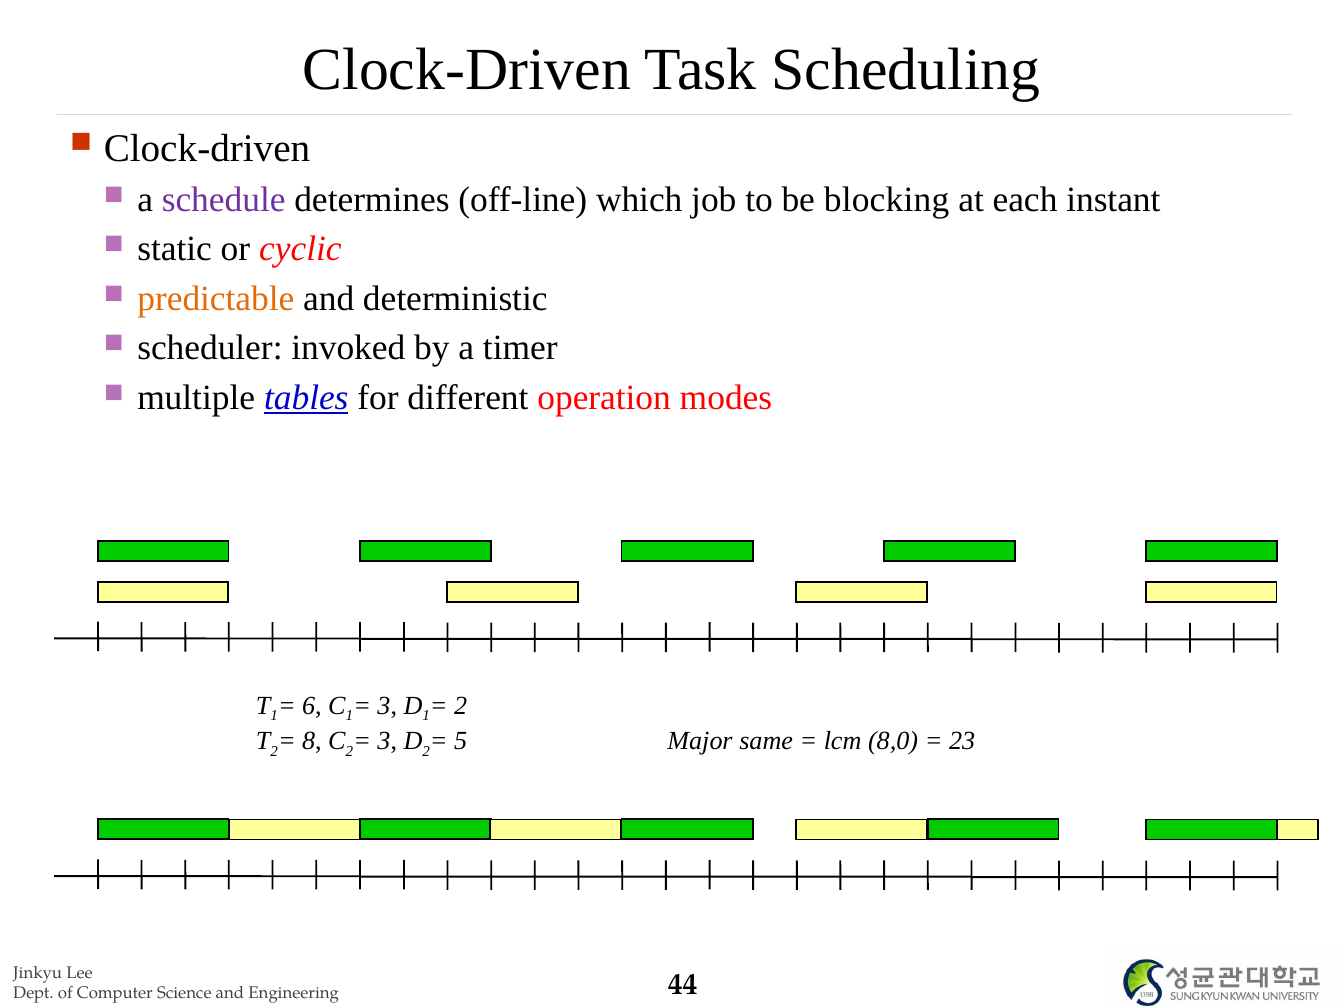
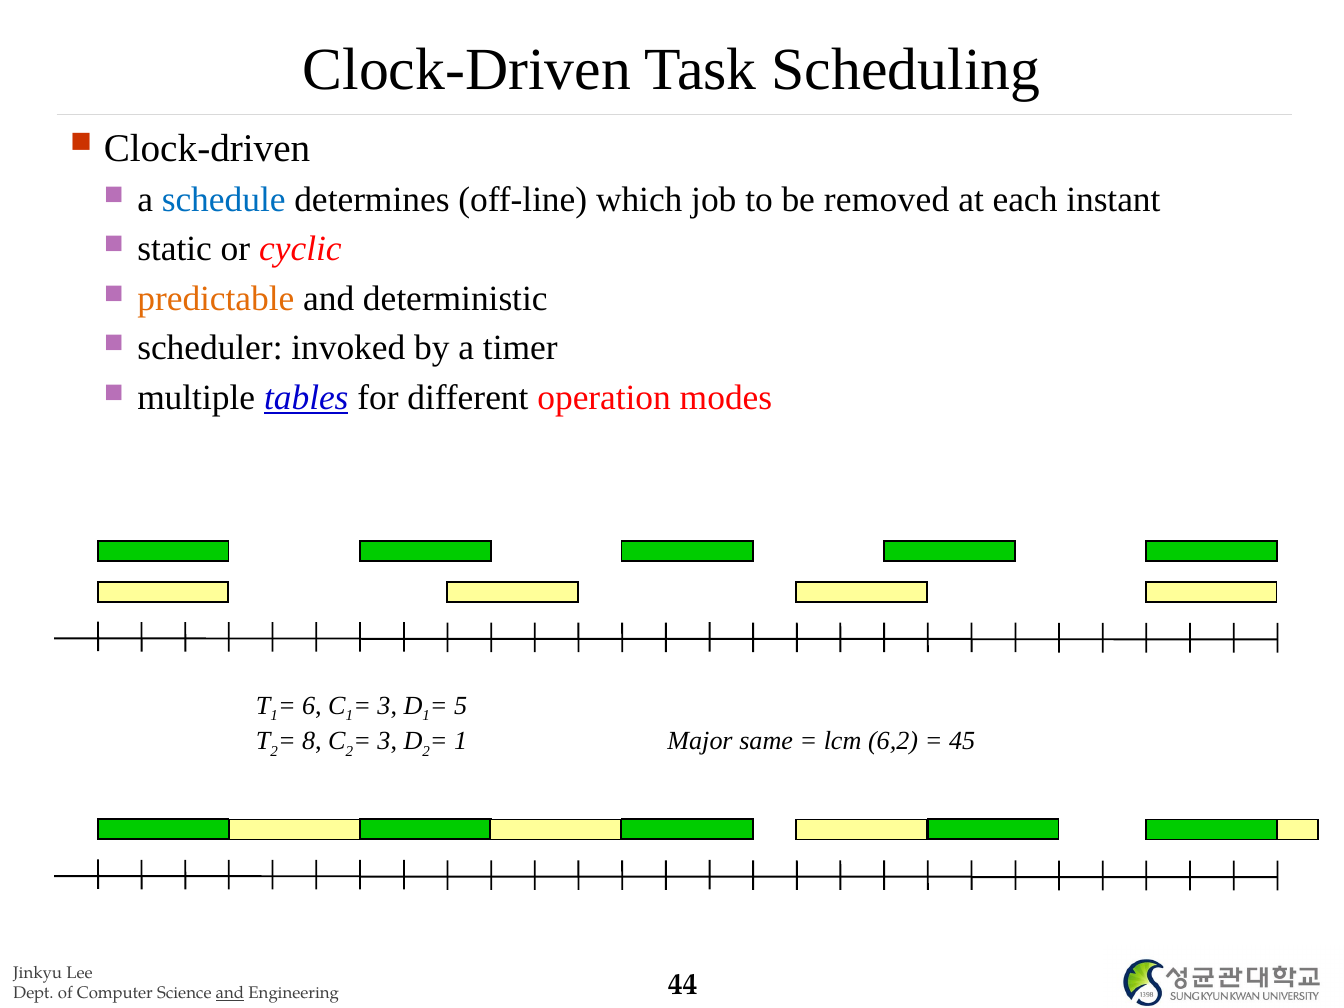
schedule colour: purple -> blue (224, 200)
blocking: blocking -> removed (887, 200)
2: 2 -> 5 (461, 706)
5: 5 -> 1 (461, 741)
8,0: 8,0 -> 6,2 (893, 741)
23: 23 -> 45 (962, 741)
and underline: none -> present (230, 993)
